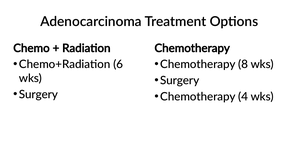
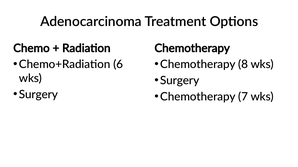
4: 4 -> 7 (243, 97)
